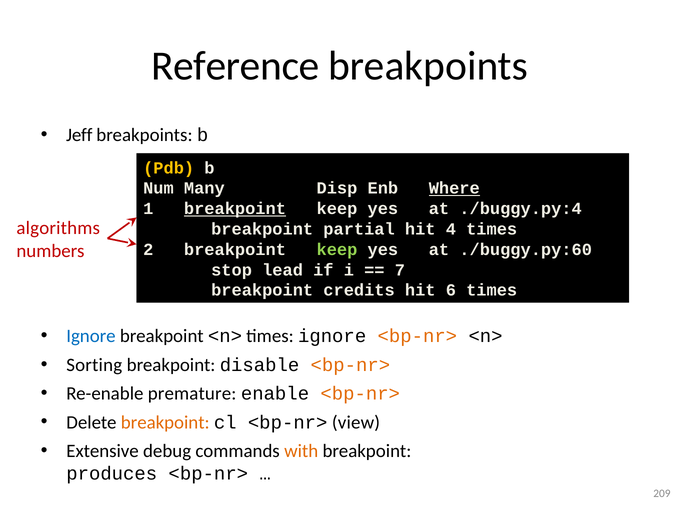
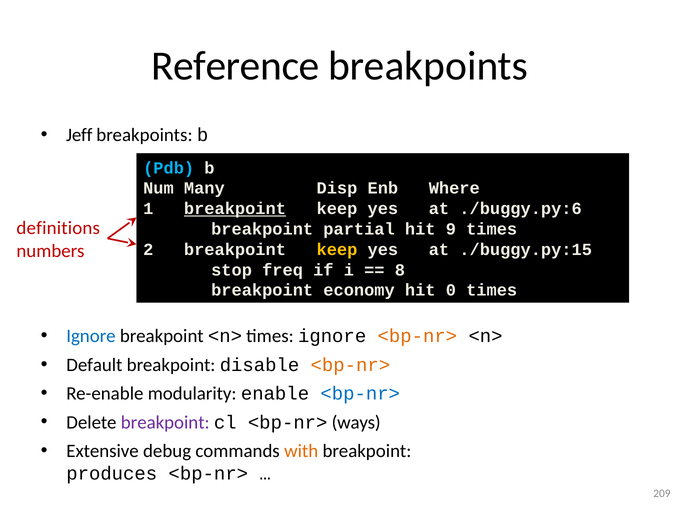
Pdb colour: yellow -> light blue (169, 168)
Where underline: present -> none (454, 188)
./buggy.py:4: ./buggy.py:4 -> ./buggy.py:6 (521, 209)
algorithms: algorithms -> definitions (58, 228)
4: 4 -> 9 (451, 229)
keep colour: light green -> yellow (337, 250)
./buggy.py:60: ./buggy.py:60 -> ./buggy.py:15 (526, 250)
lead: lead -> freq (283, 270)
7: 7 -> 8 (400, 270)
credits: credits -> economy (359, 290)
6: 6 -> 0 (451, 290)
Sorting: Sorting -> Default (94, 365)
premature: premature -> modularity (192, 394)
<bp-nr> colour: orange -> blue (360, 394)
breakpoint colour: orange -> purple (165, 422)
view: view -> ways (356, 422)
